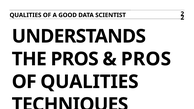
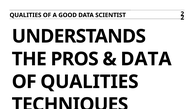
PROS: PROS -> DATA (146, 59)
